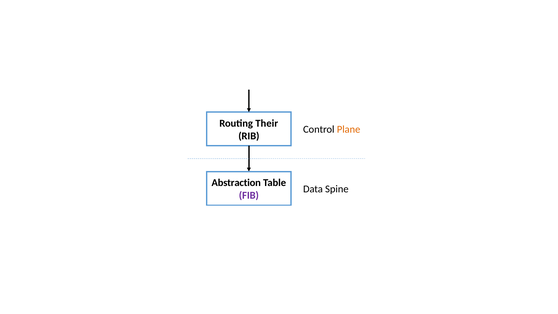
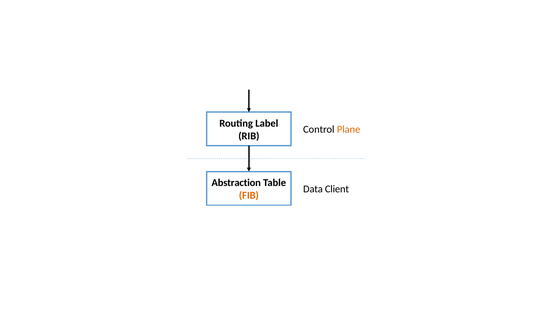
Their: Their -> Label (267, 123)
Spine: Spine -> Client (337, 189)
FIB colour: purple -> orange (249, 195)
